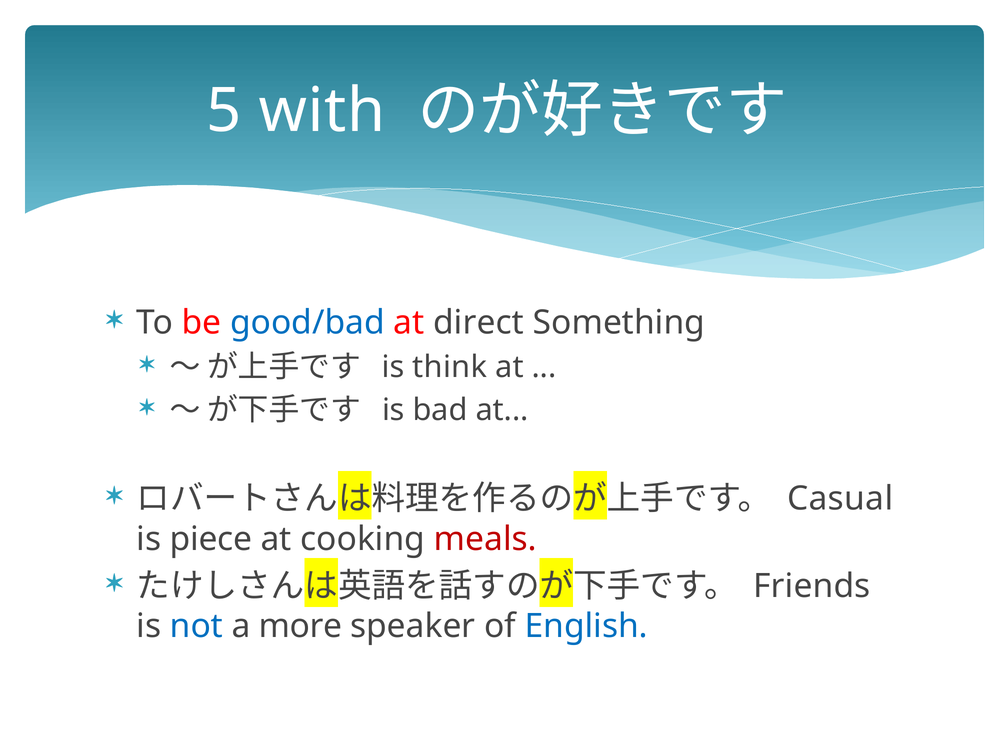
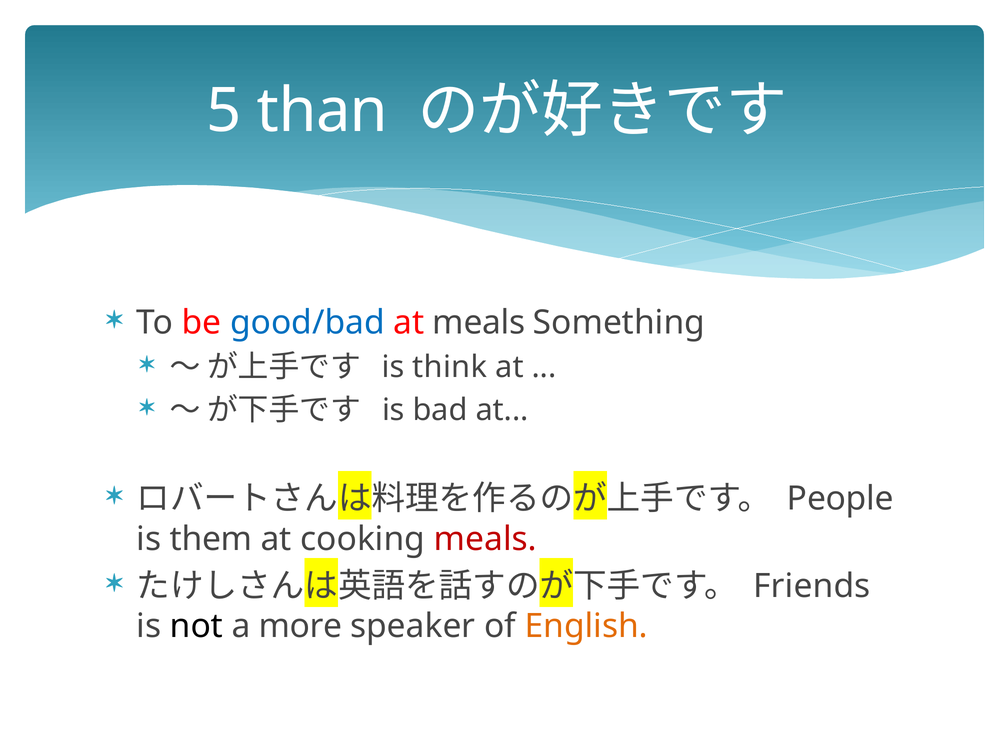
with: with -> than (323, 111)
at direct: direct -> meals (479, 322)
Casual: Casual -> People (840, 499)
piece: piece -> them (211, 539)
not colour: blue -> black (196, 626)
English colour: blue -> orange (586, 626)
